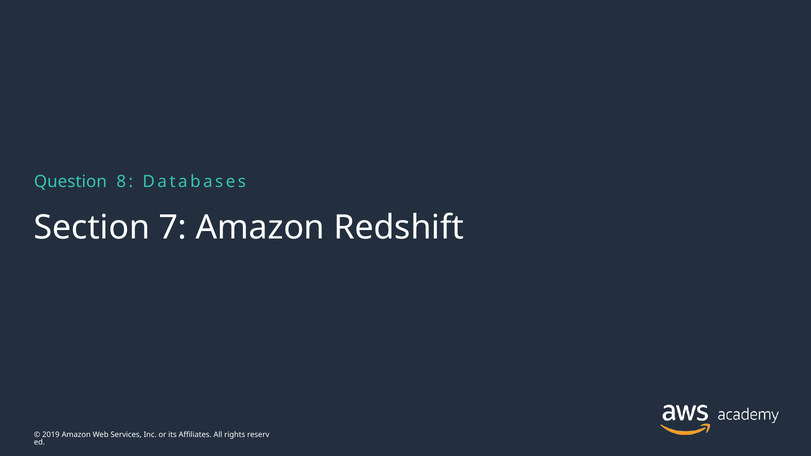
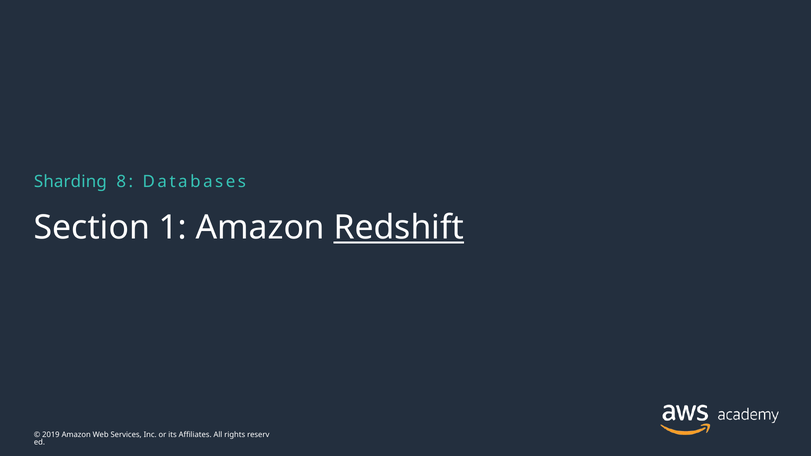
Question: Question -> Sharding (70, 182)
7: 7 -> 1 (173, 228)
Redshift underline: none -> present (399, 228)
